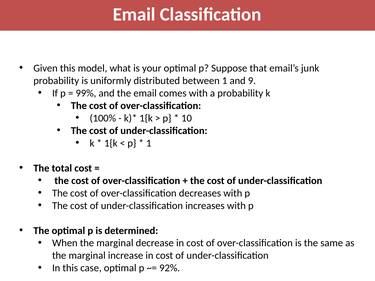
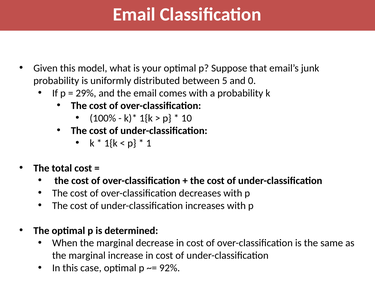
between 1: 1 -> 5 (225, 81)
9: 9 -> 0 (252, 81)
99%: 99% -> 29% (86, 93)
